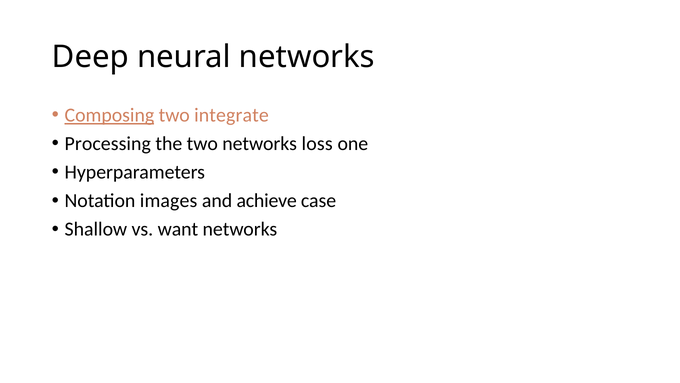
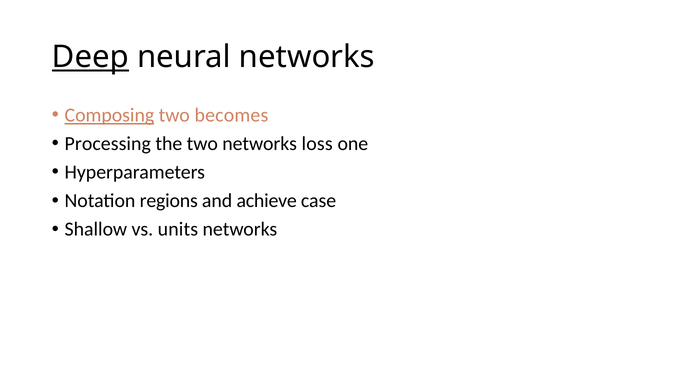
Deep underline: none -> present (90, 57)
integrate: integrate -> becomes (231, 115)
images: images -> regions (169, 201)
want: want -> units (178, 229)
